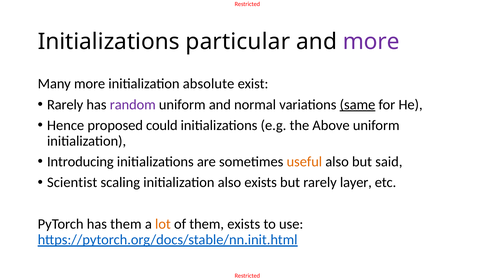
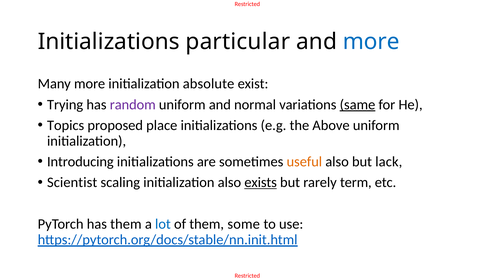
more colour: purple -> blue (371, 42)
Rarely: Rarely -> Trying (65, 104)
Hence: Hence -> Topics (66, 125)
could: could -> place (162, 125)
said: said -> lack (389, 161)
exists underline: none -> present (261, 182)
layer: layer -> term (356, 182)
lot colour: orange -> blue (163, 224)
them exists: exists -> some (244, 224)
